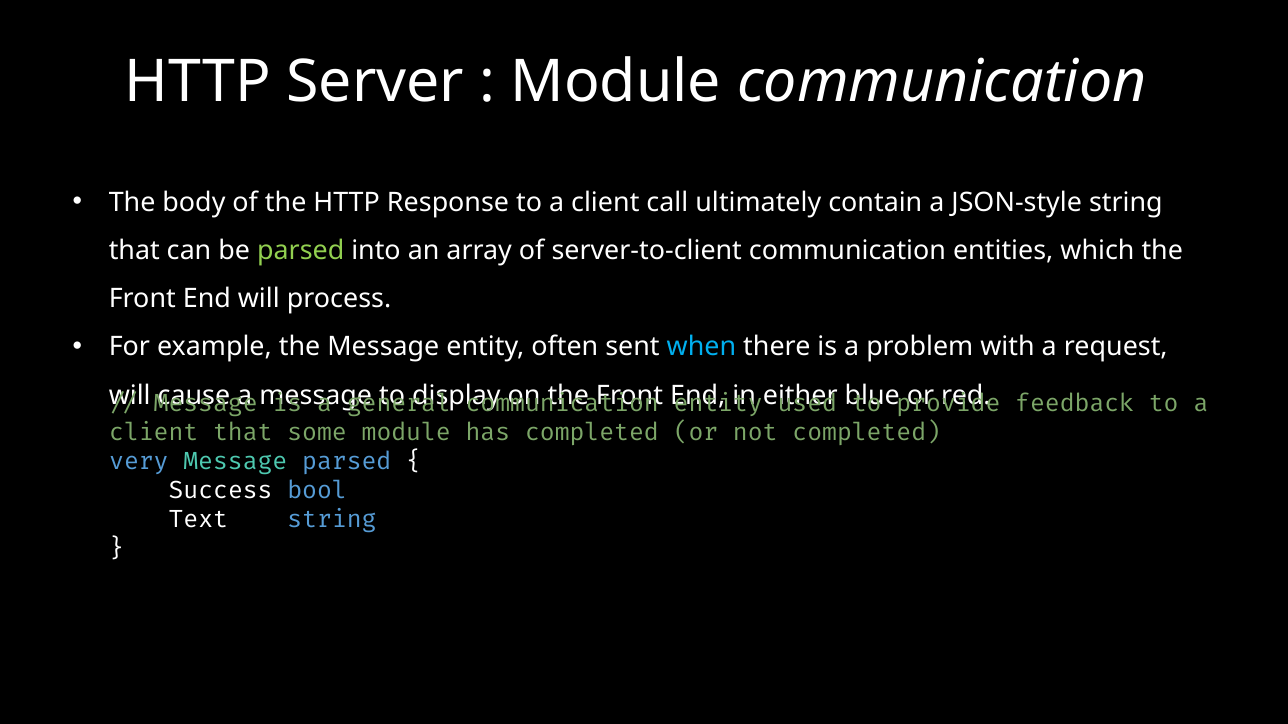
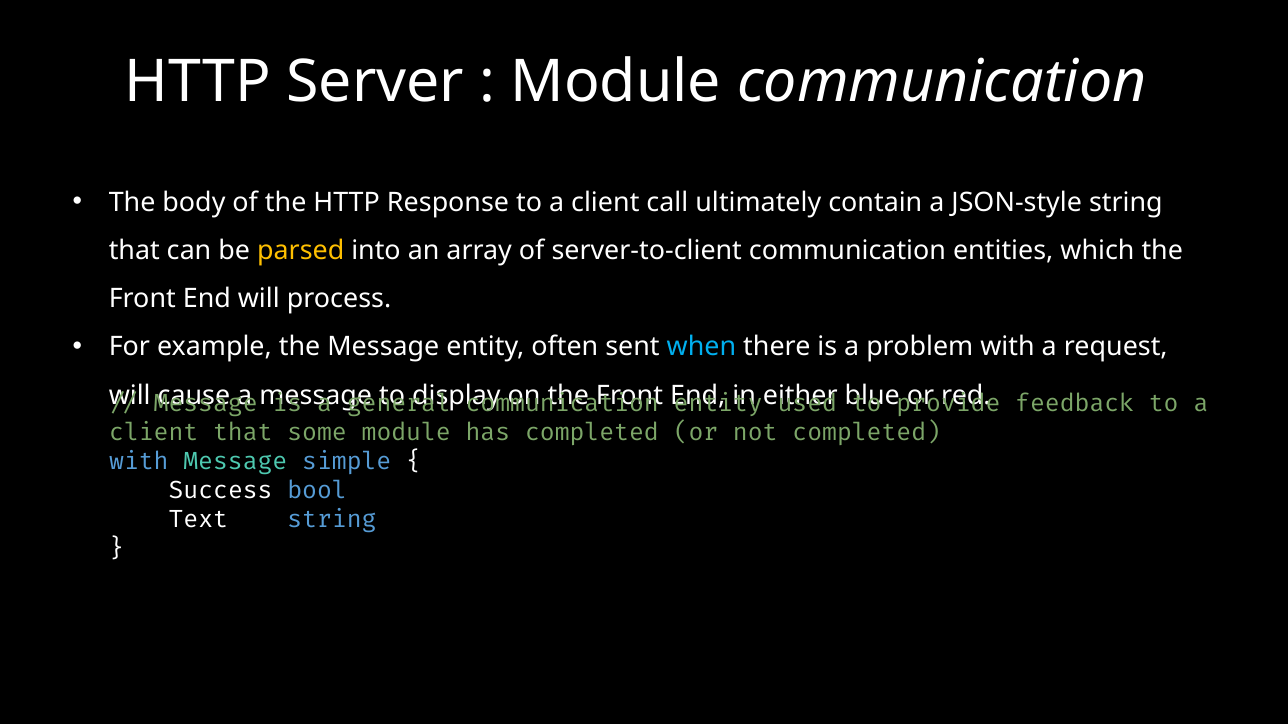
parsed colour: light green -> yellow (301, 251)
very: very -> with (139, 462)
Message parsed: parsed -> simple (347, 462)
